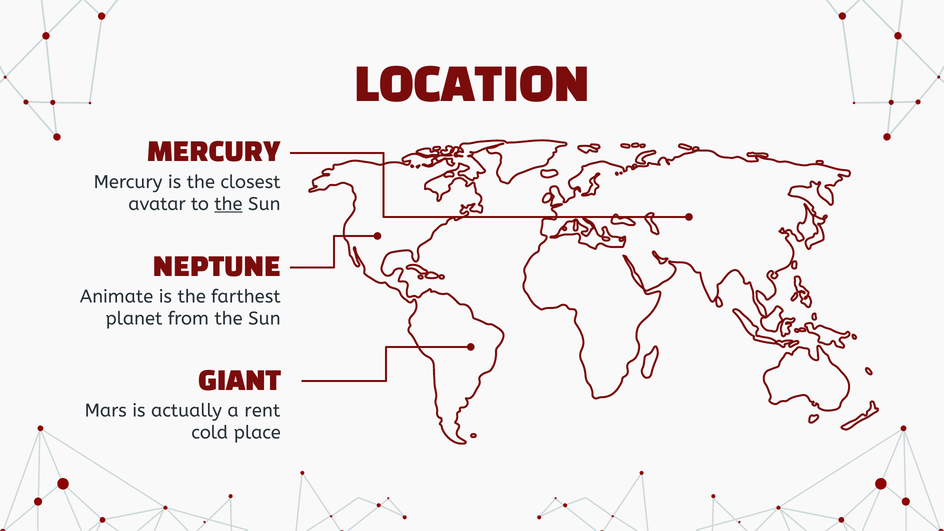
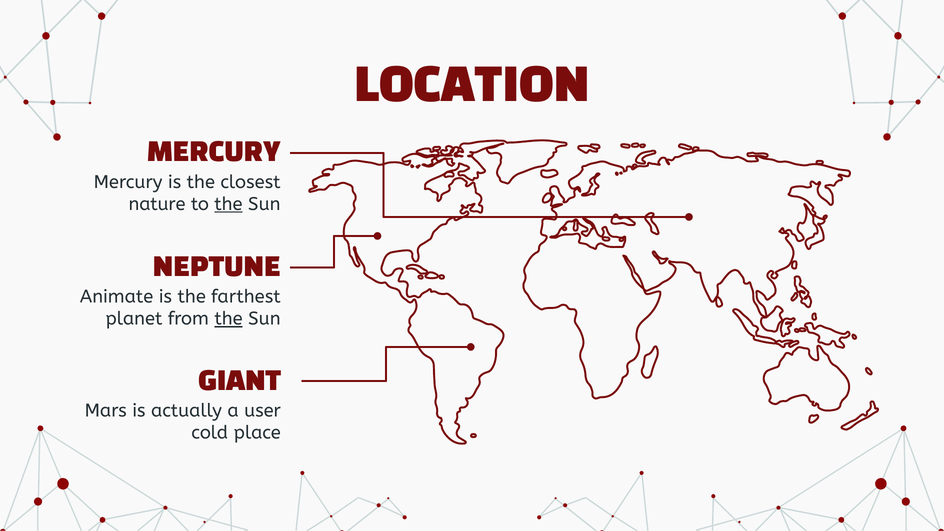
avatar: avatar -> nature (157, 204)
the underline: none -> present (229, 319)
rent: rent -> user (263, 411)
